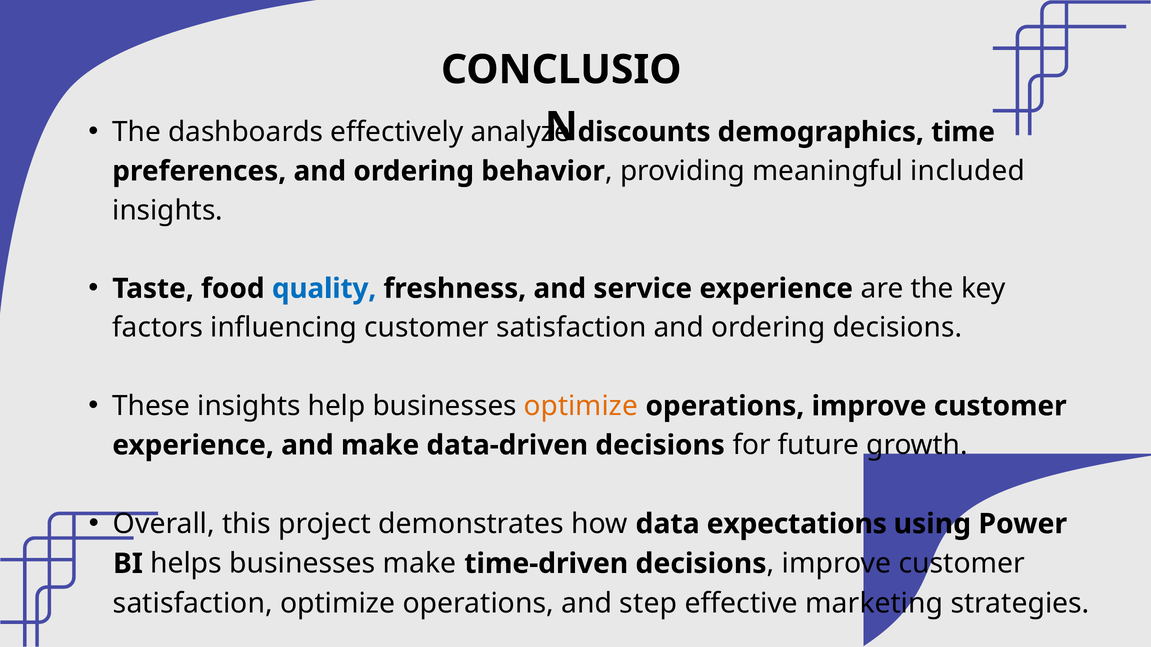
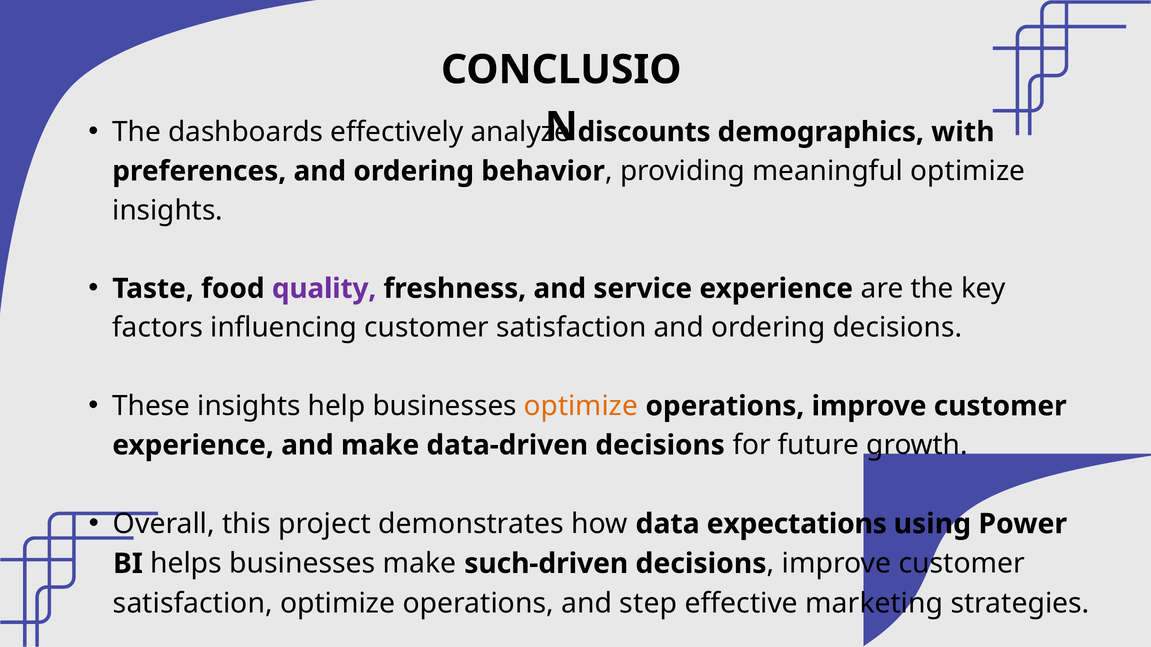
time: time -> with (963, 132)
meaningful included: included -> optimize (968, 171)
quality colour: blue -> purple (324, 289)
time-driven: time-driven -> such-driven (546, 564)
